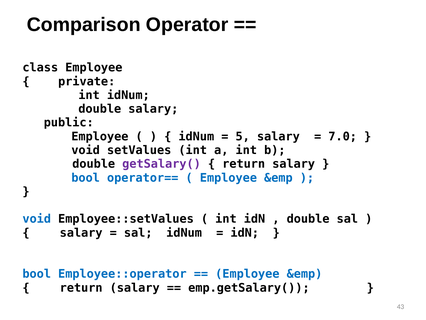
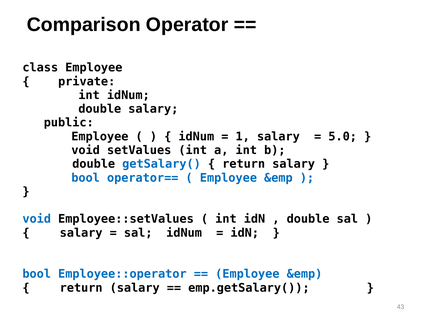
5: 5 -> 1 (243, 136)
7.0: 7.0 -> 5.0 (343, 136)
getSalary( colour: purple -> blue (162, 164)
